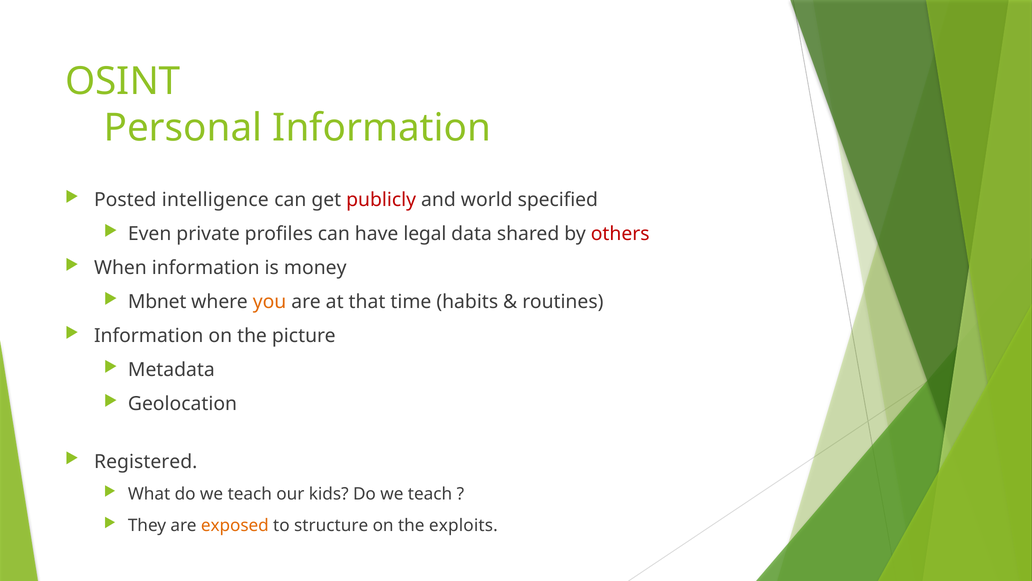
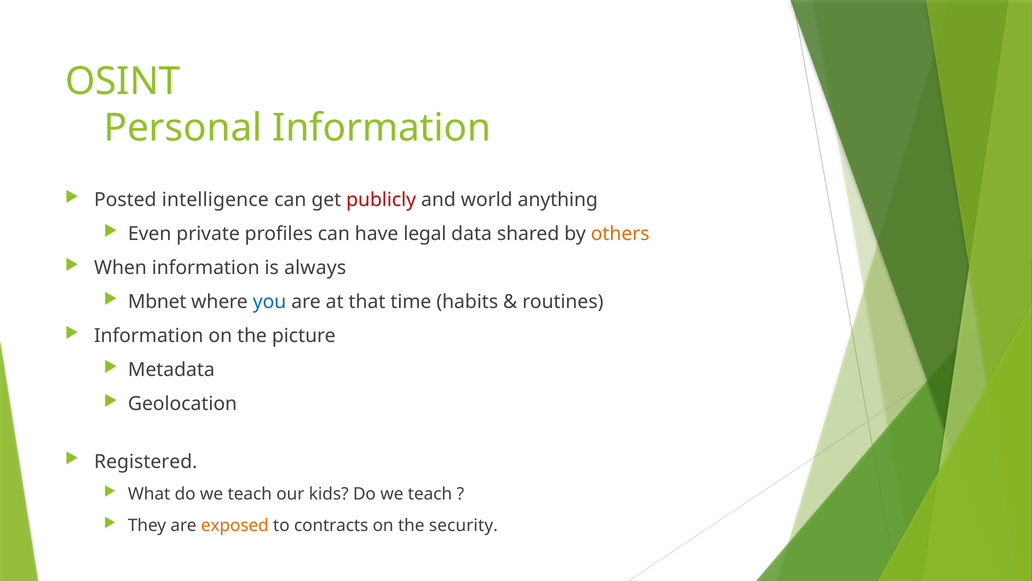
specified: specified -> anything (558, 200)
others colour: red -> orange (620, 234)
money: money -> always (315, 268)
you colour: orange -> blue (270, 302)
structure: structure -> contracts (331, 525)
exploits: exploits -> security (463, 525)
